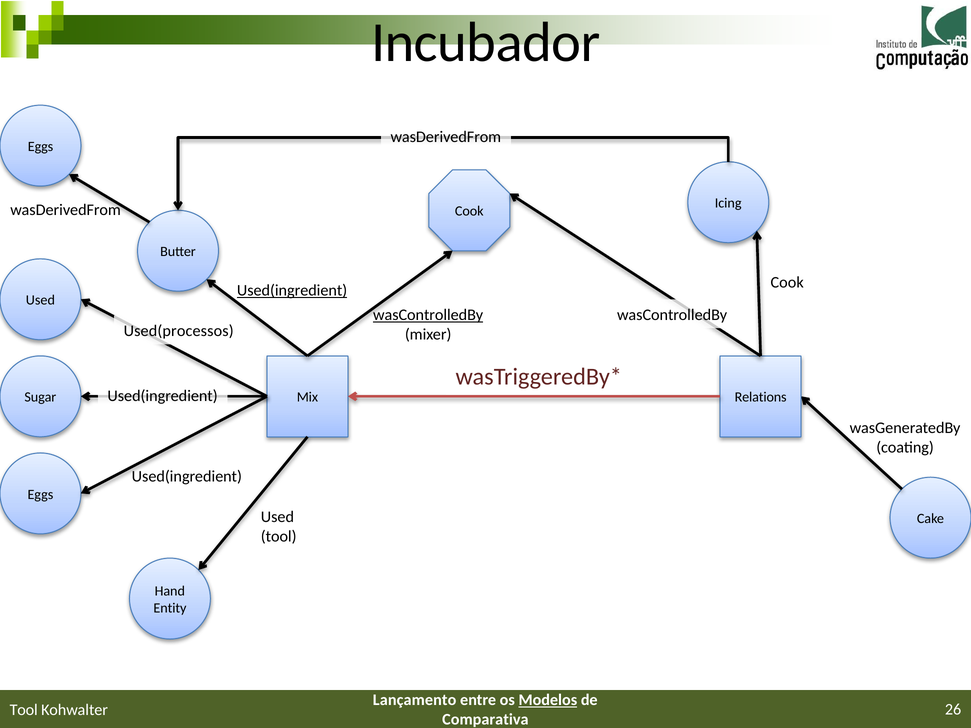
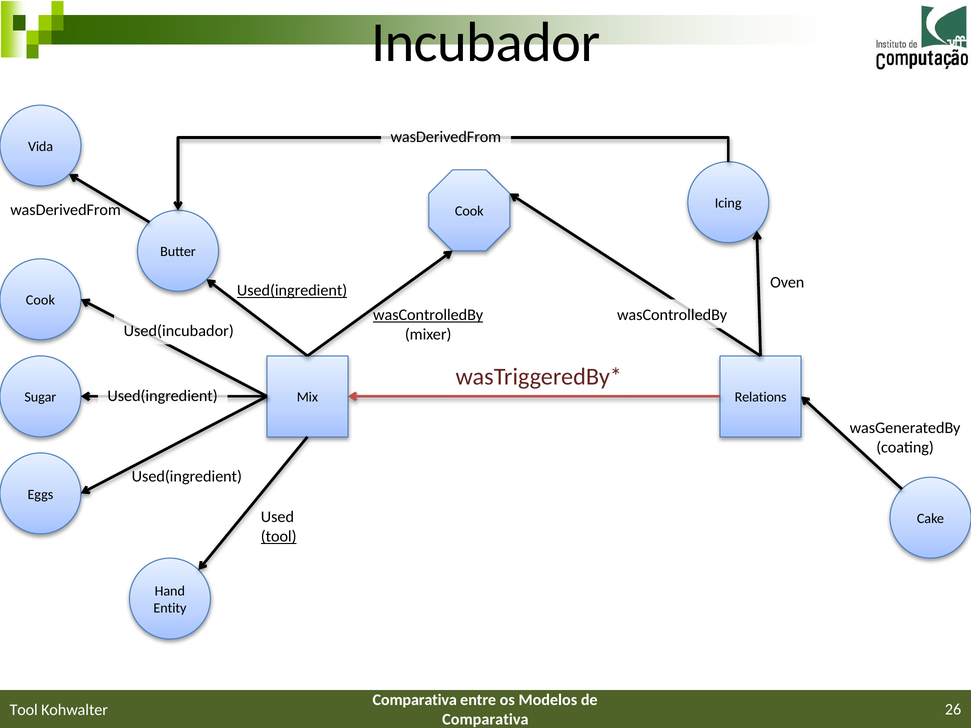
Eggs: Eggs -> Vida (41, 147)
Cook: Cook -> Oven (787, 283)
Used: Used -> Cook (40, 300)
Used(processos: Used(processos -> Used(incubador (179, 331)
tool underline: none -> present (279, 537)
Lançamento: Lançamento -> Comparativa (415, 700)
Modelos underline: present -> none (548, 700)
